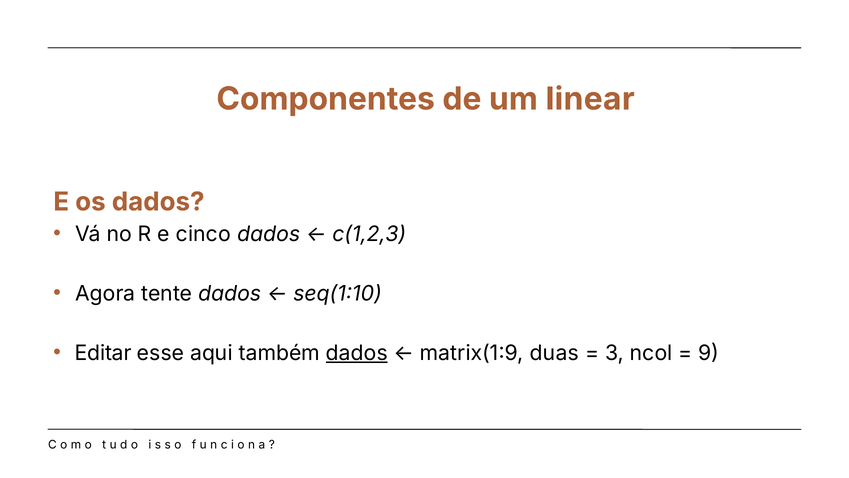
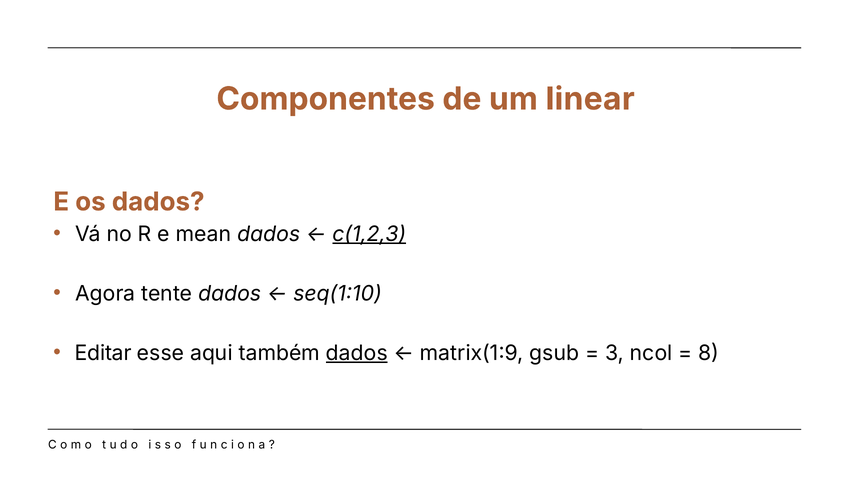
cinco: cinco -> mean (203, 234)
c(1,2,3 underline: none -> present (369, 234)
duas: duas -> gsub (554, 353)
9: 9 -> 8 (709, 353)
